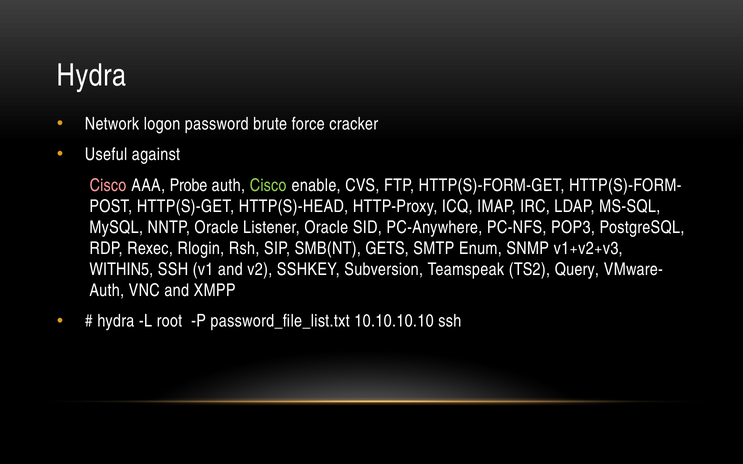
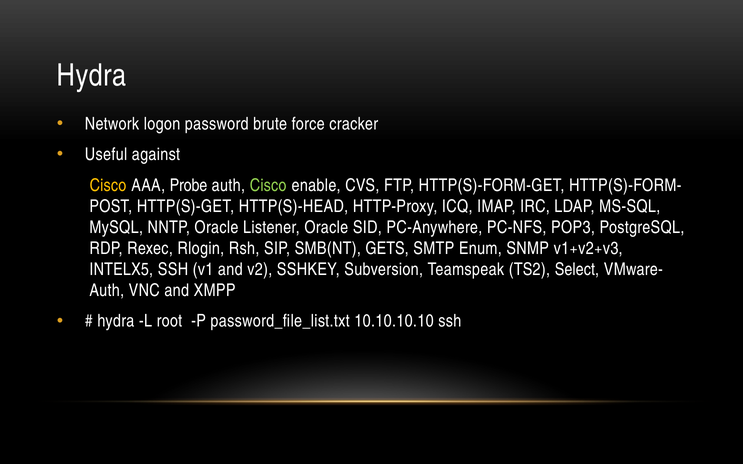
Cisco colour: pink -> yellow (108, 185)
WITHIN5: WITHIN5 -> INTELX5 (121, 270)
Query: Query -> Select (577, 270)
